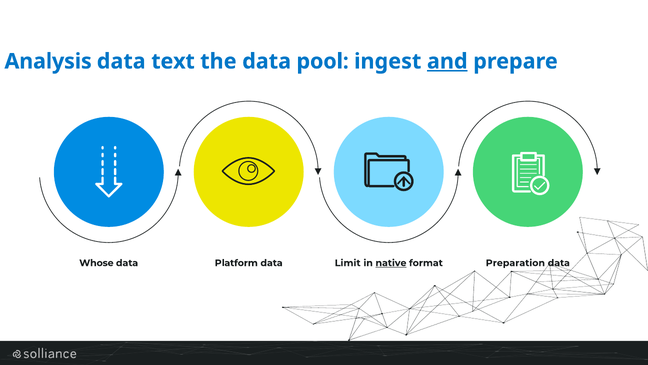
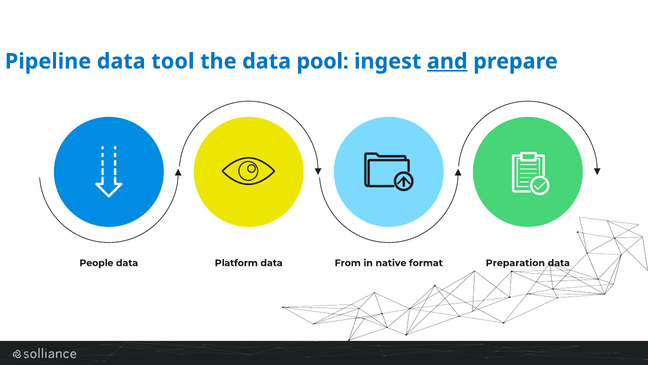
Analysis: Analysis -> Pipeline (48, 61)
text: text -> tool (173, 61)
Whose: Whose -> People (96, 263)
Limit: Limit -> From (348, 263)
native underline: present -> none (391, 263)
